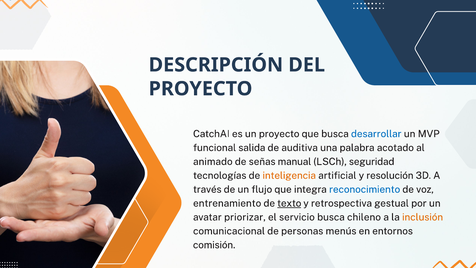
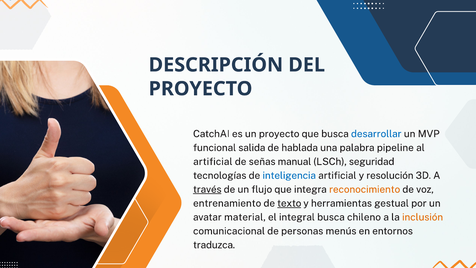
auditiva: auditiva -> hablada (300, 148)
acotado: acotado -> pipeline (395, 148)
animado: animado -> artificial (213, 162)
inteligencia colour: orange -> blue (289, 175)
través underline: none -> present (207, 189)
reconocimiento colour: blue -> orange (365, 189)
retrospectiva: retrospectiva -> herramientas (341, 203)
priorizar: priorizar -> material (245, 217)
servicio: servicio -> integral (297, 217)
comisión: comisión -> traduzca (214, 245)
